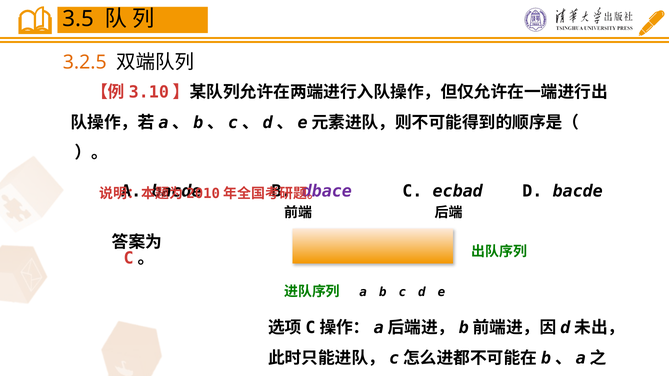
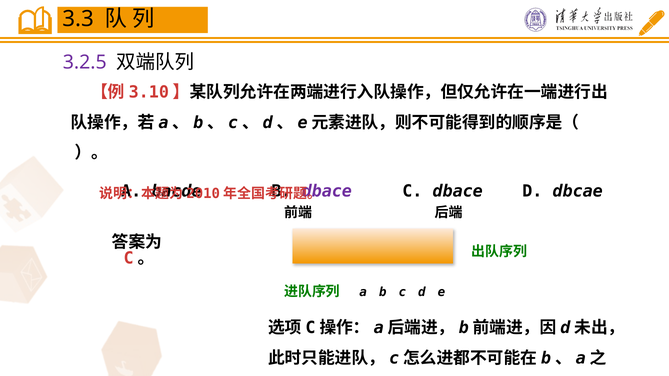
3.5: 3.5 -> 3.3 (78, 19)
3.2.5 colour: orange -> purple (85, 62)
C ecbad: ecbad -> dbace (458, 191)
D bacde: bacde -> dbcae (578, 191)
